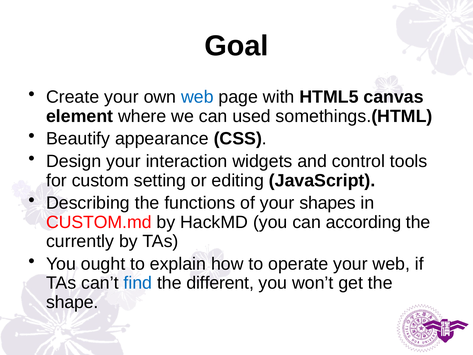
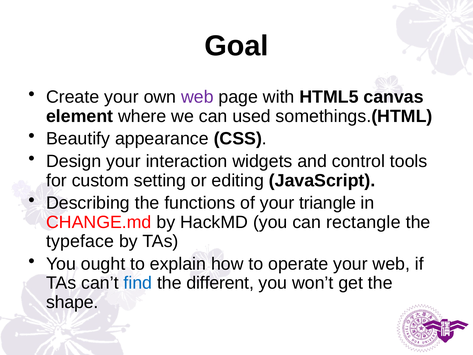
web colour: blue -> purple (197, 97)
shapes: shapes -> triangle (328, 203)
CUSTOM.md: CUSTOM.md -> CHANGE.md (99, 222)
according: according -> rectangle (363, 222)
currently: currently -> typeface (80, 241)
